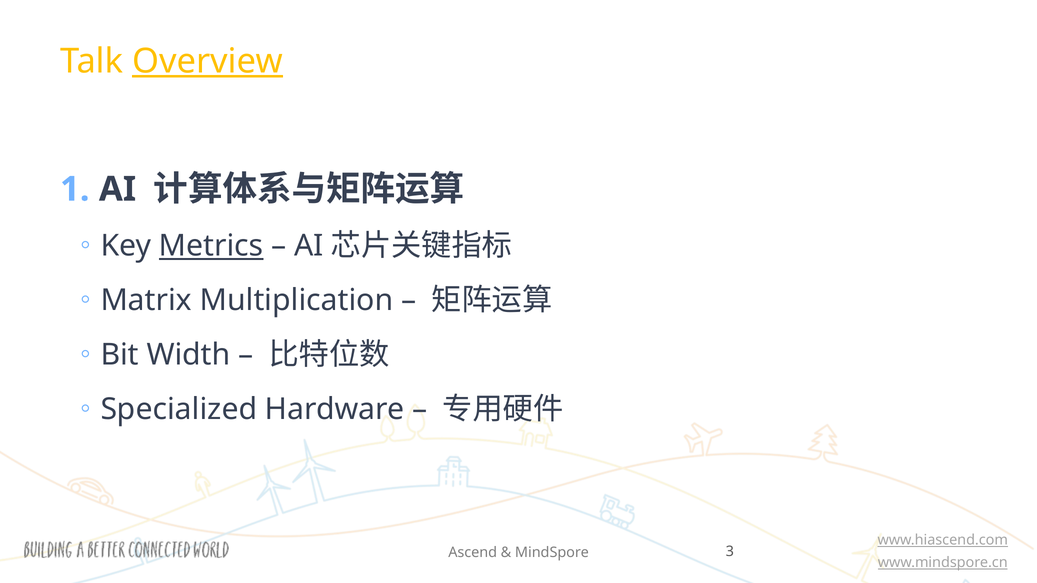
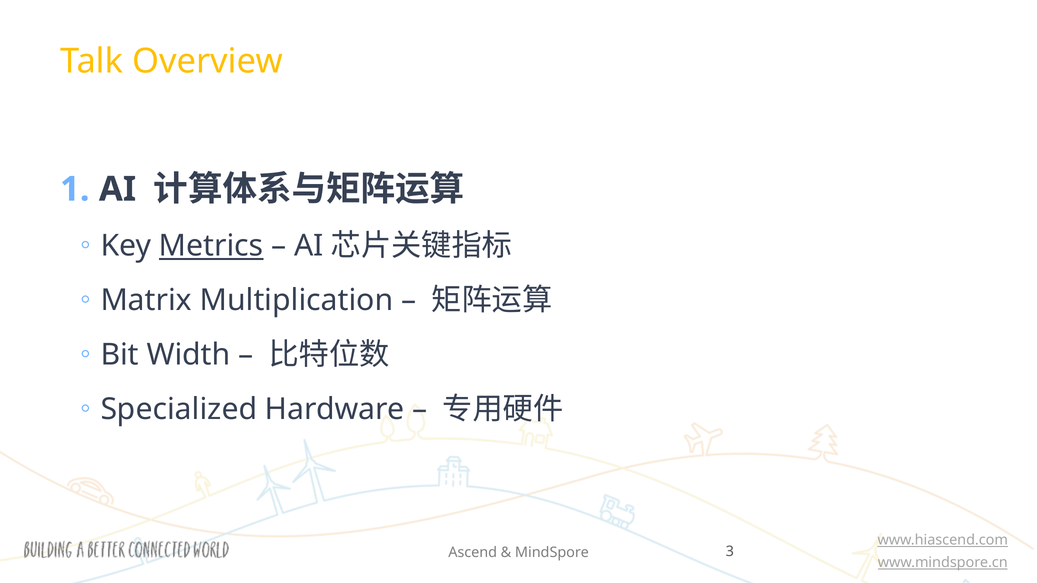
Overview underline: present -> none (208, 61)
